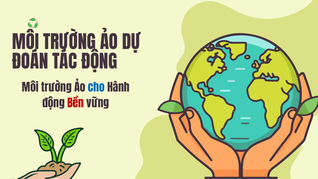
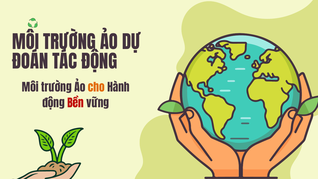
cho colour: blue -> orange (96, 88)
